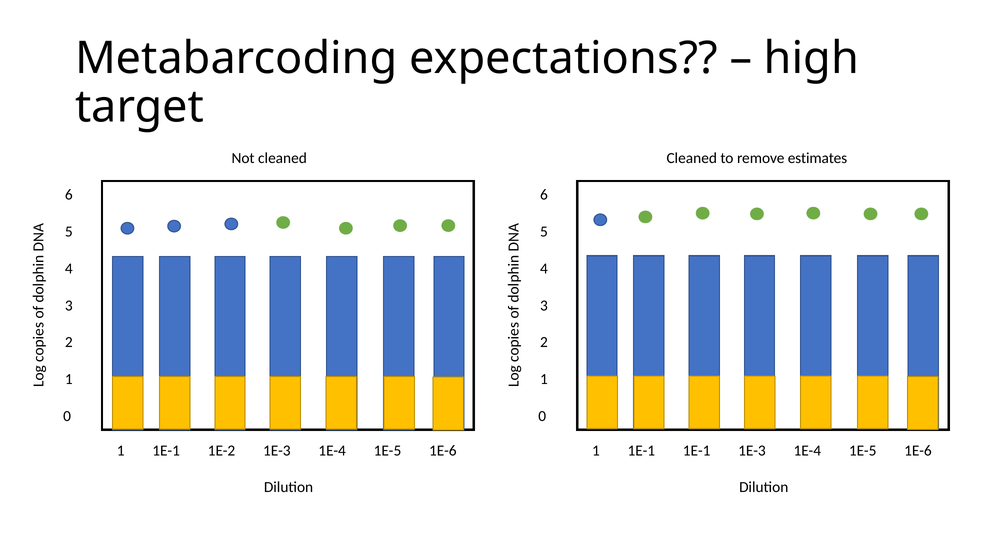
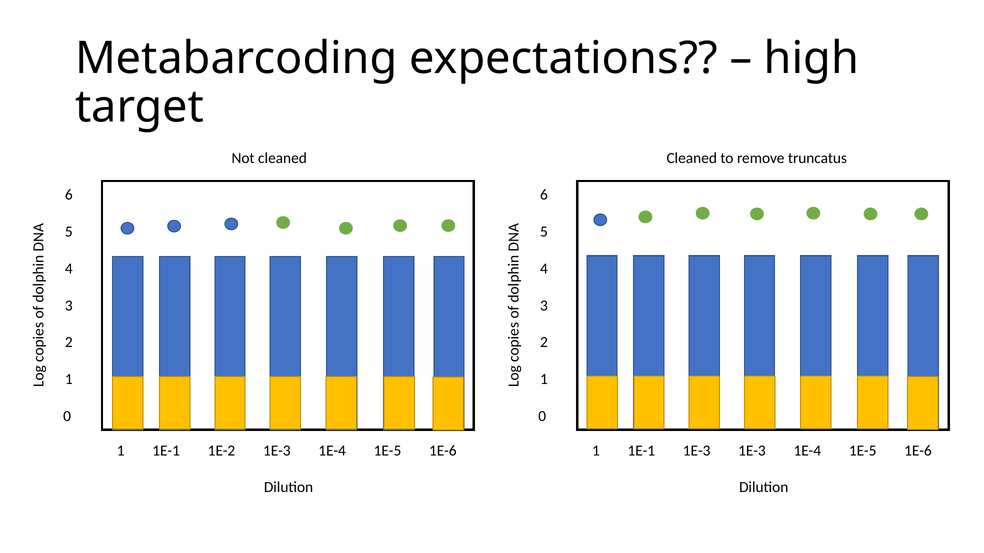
estimates: estimates -> truncatus (817, 158)
1E-1 1E-1: 1E-1 -> 1E-3 (697, 451)
